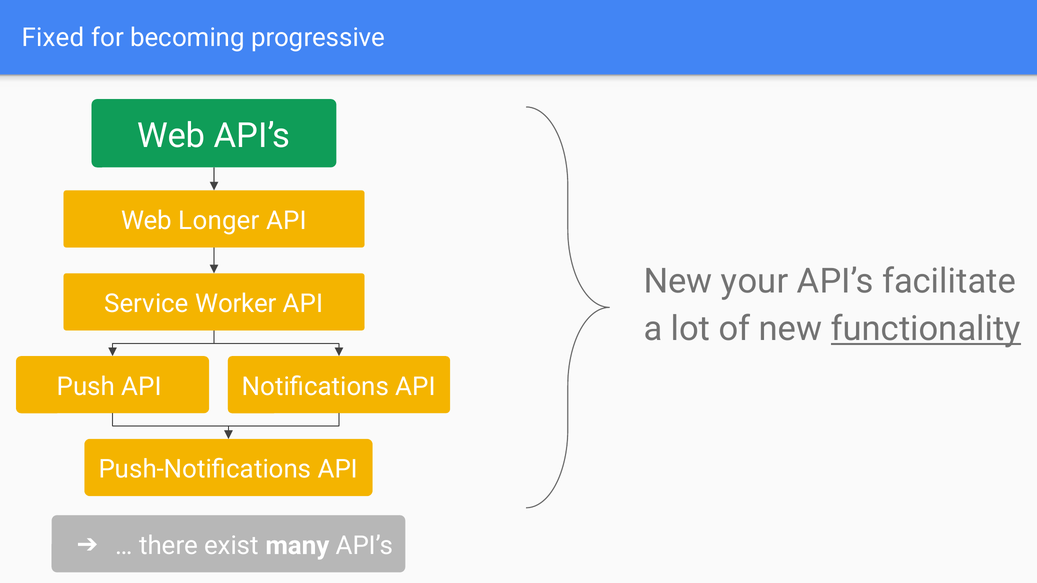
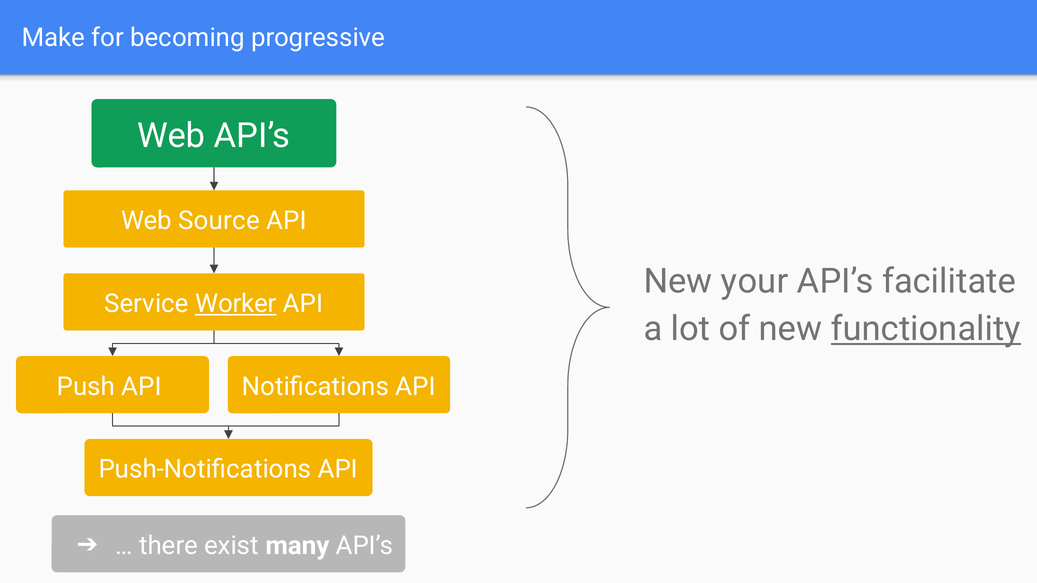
Fixed: Fixed -> Make (53, 38)
Longer: Longer -> Source (219, 221)
Worker underline: none -> present (236, 304)
